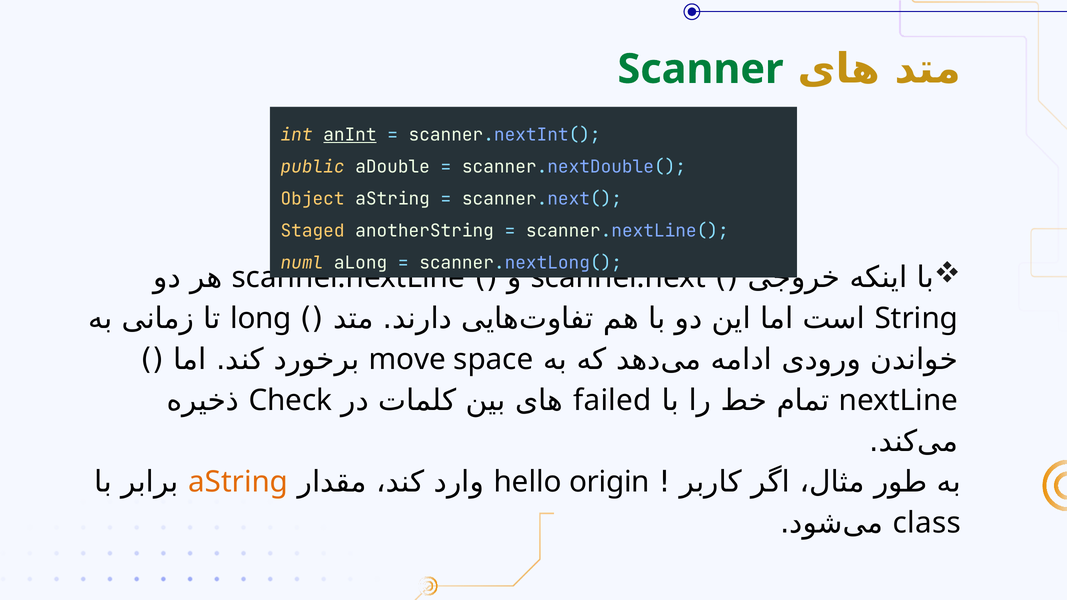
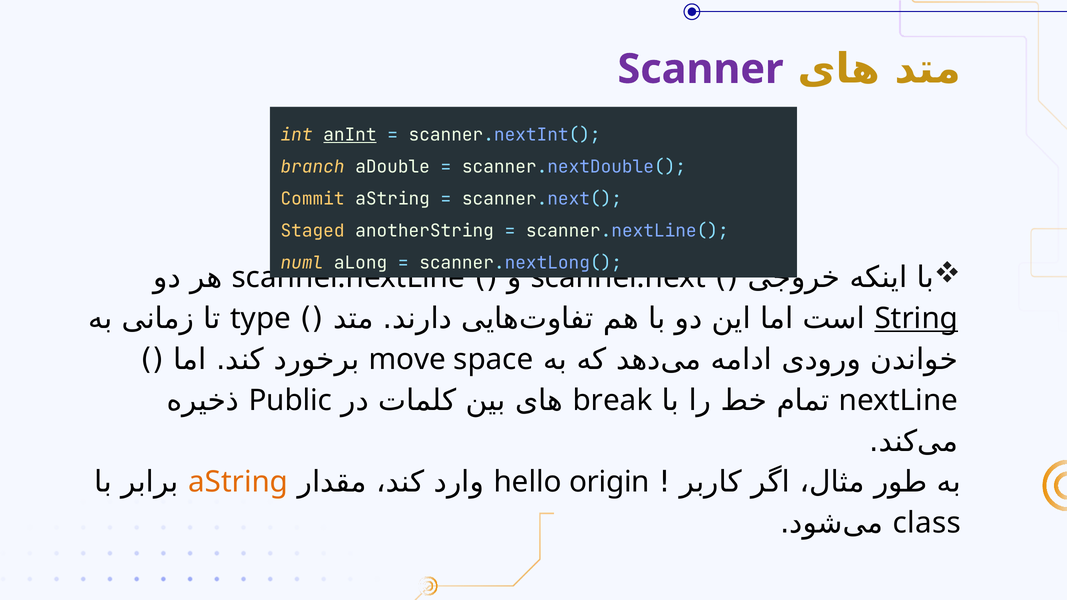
Scanner colour: green -> purple (701, 69)
public: public -> branch (313, 167)
Object: Object -> Commit (313, 199)
long: long -> type (261, 319)
String underline: none -> present (916, 319)
Check: Check -> Public (290, 400)
failed: failed -> break (612, 400)
